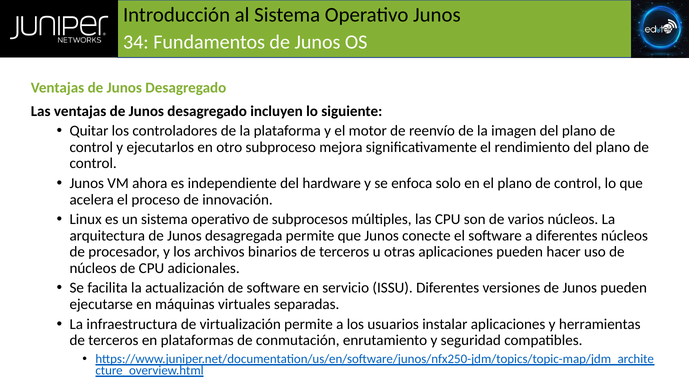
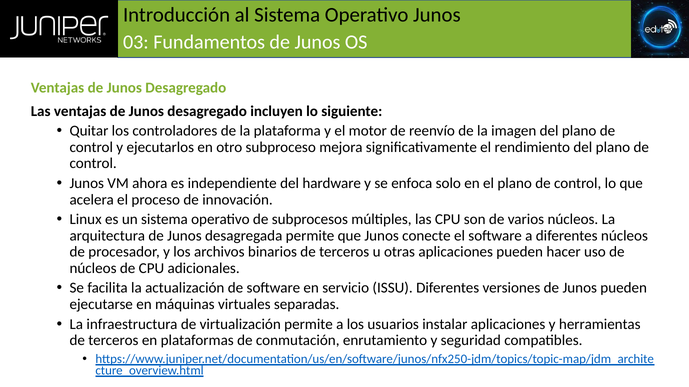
34: 34 -> 03 (136, 42)
